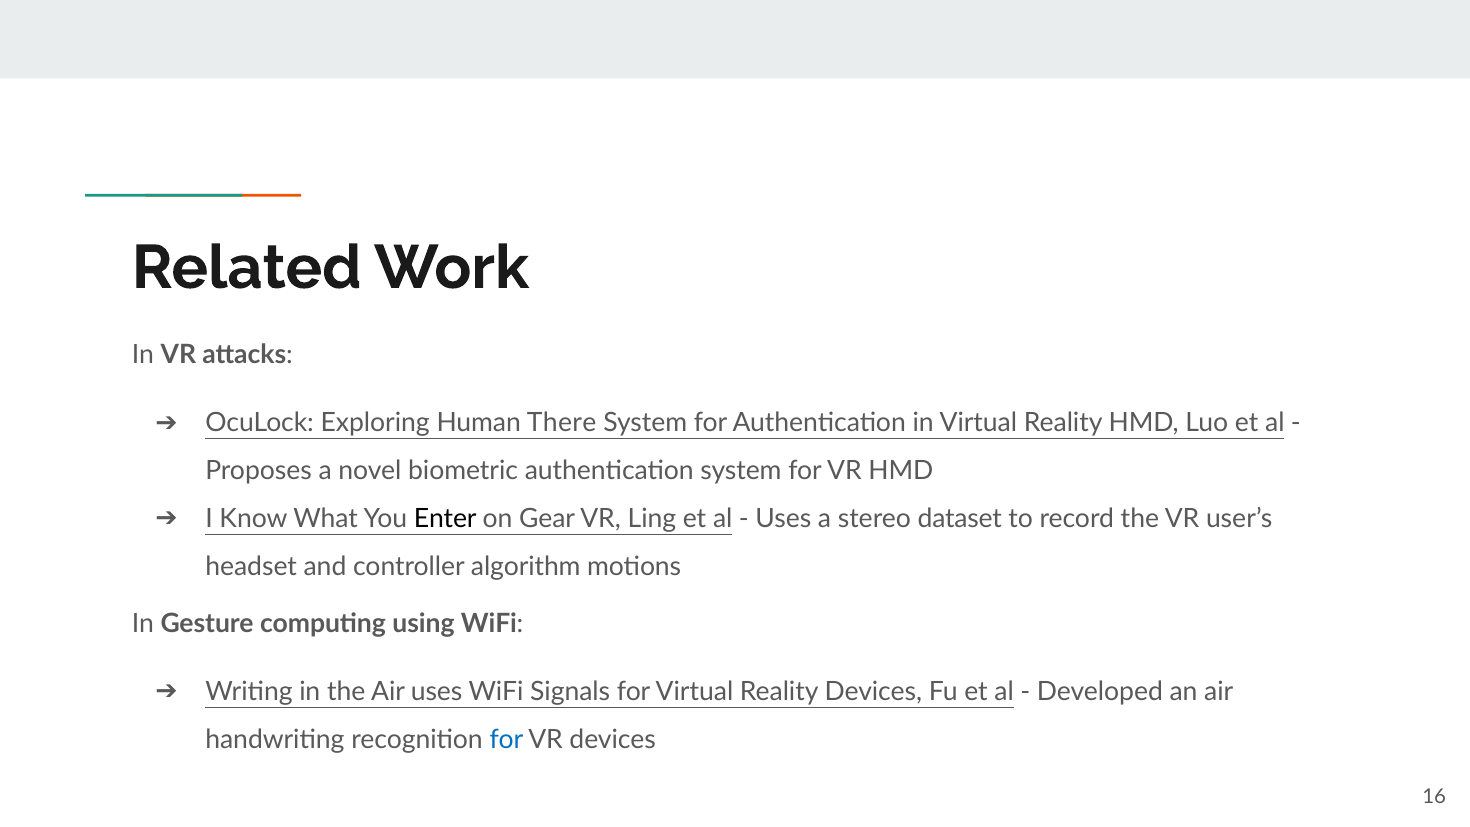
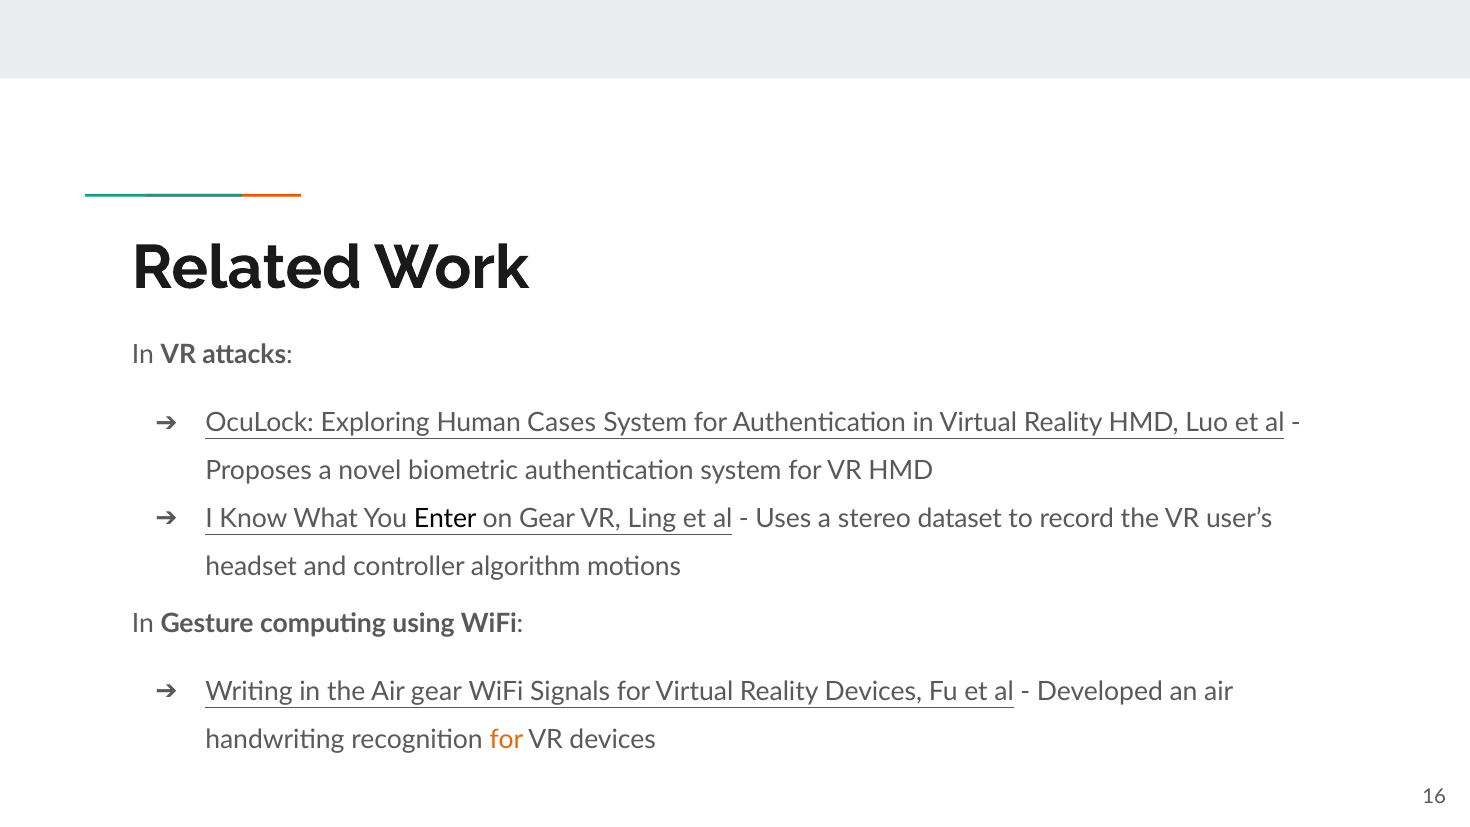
There: There -> Cases (562, 423)
Air uses: uses -> gear (436, 692)
for colour: blue -> orange (506, 739)
